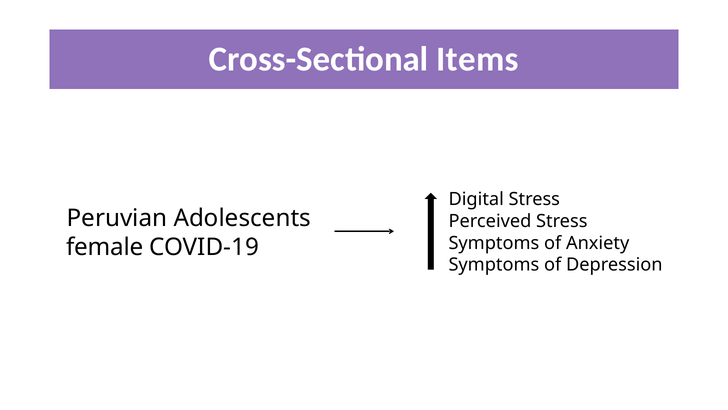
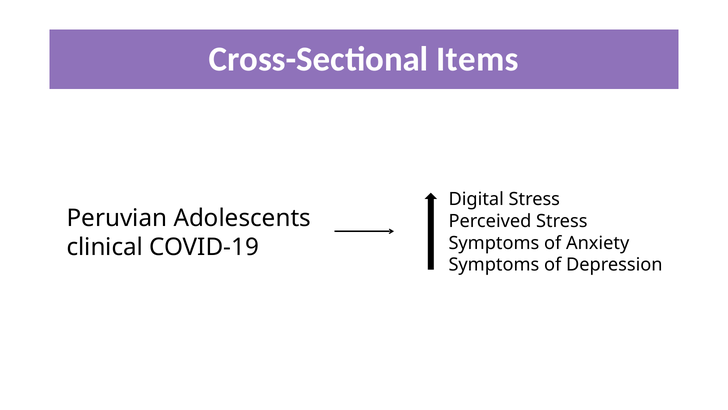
female: female -> clinical (105, 247)
